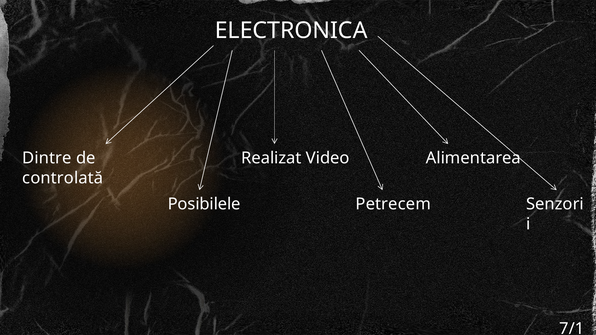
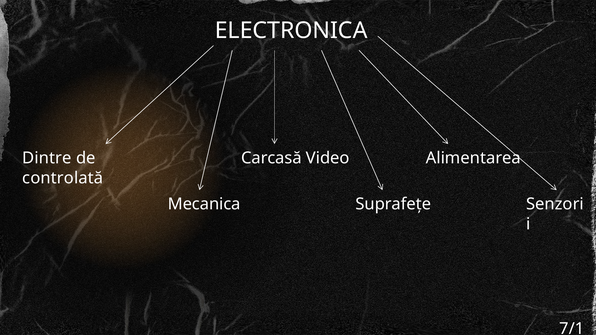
Realizat: Realizat -> Carcasă (271, 158)
Posibilele: Posibilele -> Mecanica (204, 204)
Petrecem: Petrecem -> Suprafețe (393, 204)
